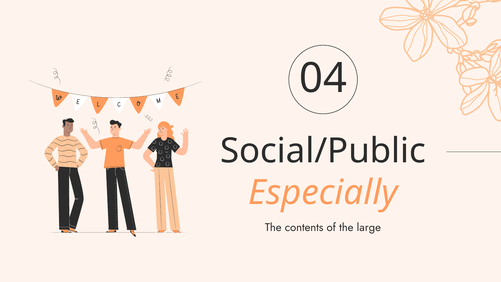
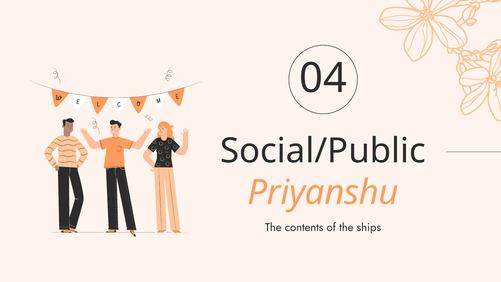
Especially: Especially -> Priyanshu (323, 193)
large: large -> ships (369, 227)
